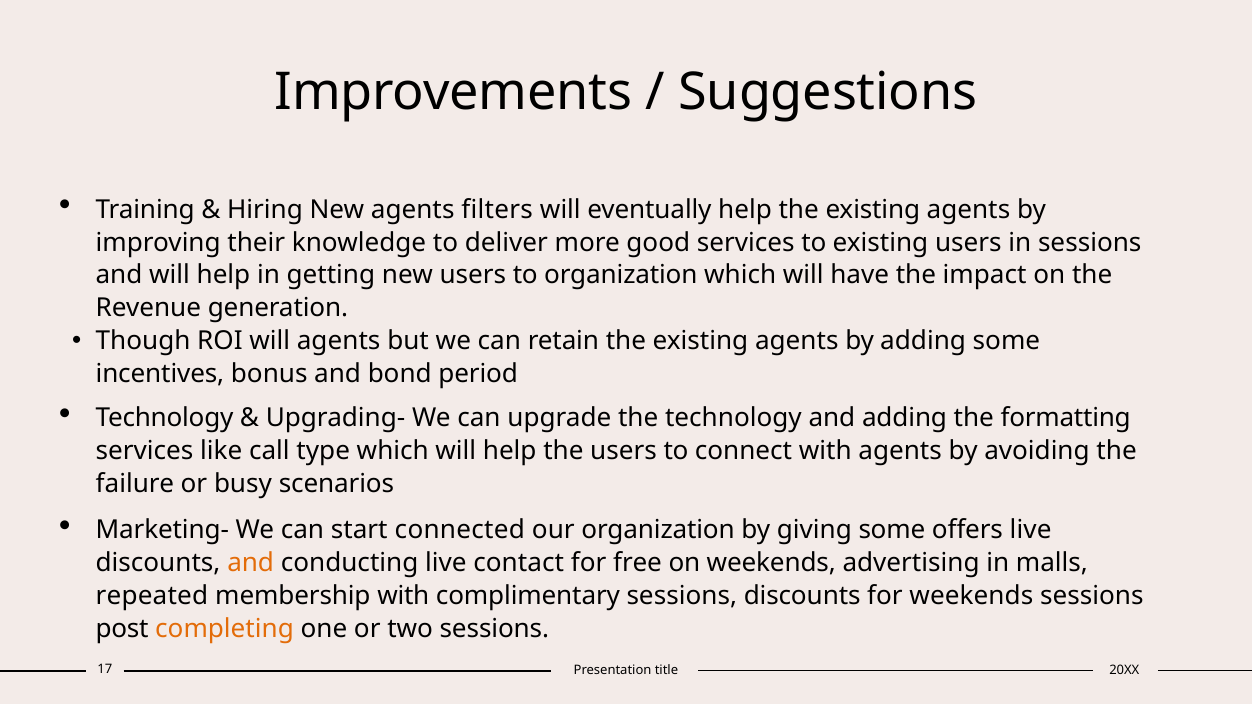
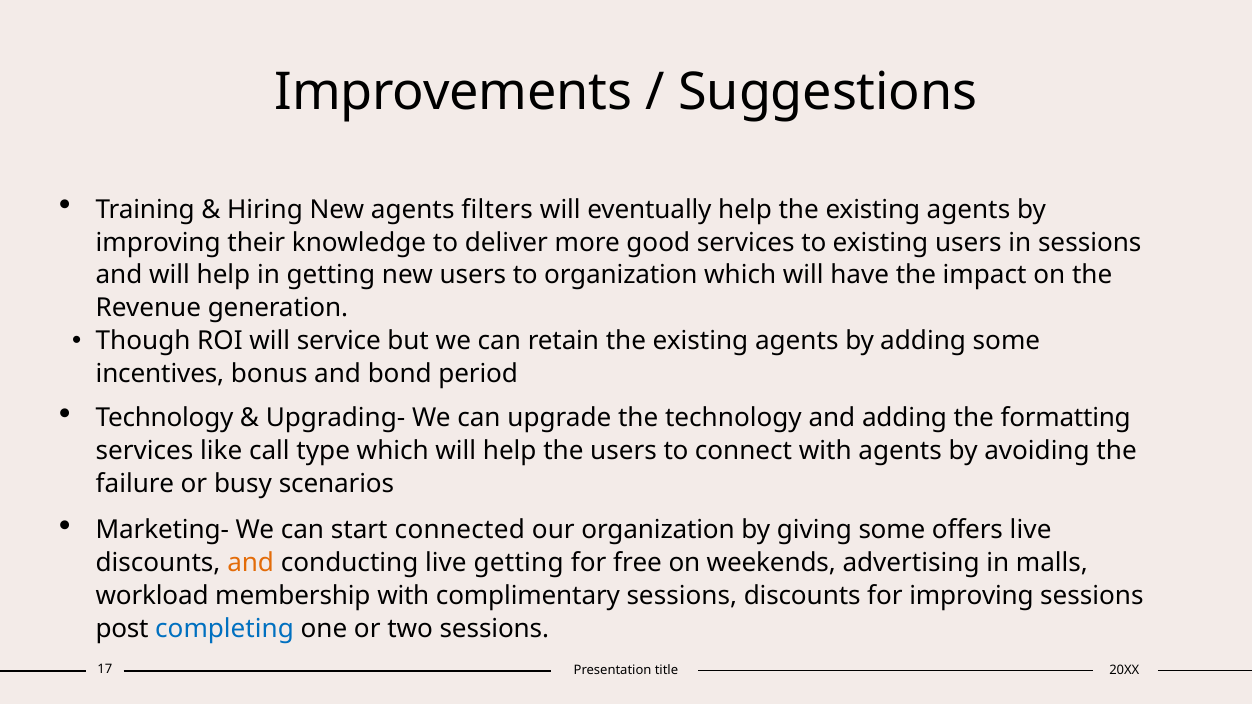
will agents: agents -> service (339, 341)
live contact: contact -> getting (519, 563)
repeated: repeated -> workload (152, 596)
for weekends: weekends -> improving (972, 596)
completing colour: orange -> blue (224, 629)
